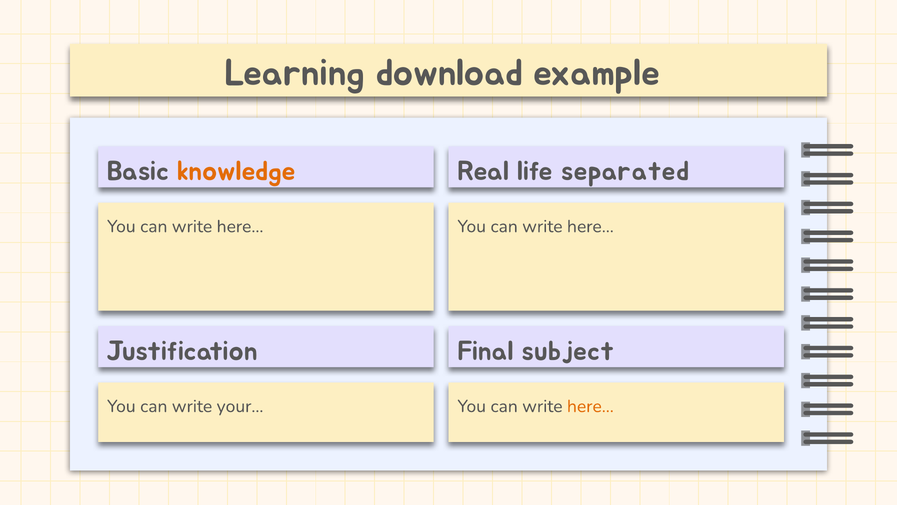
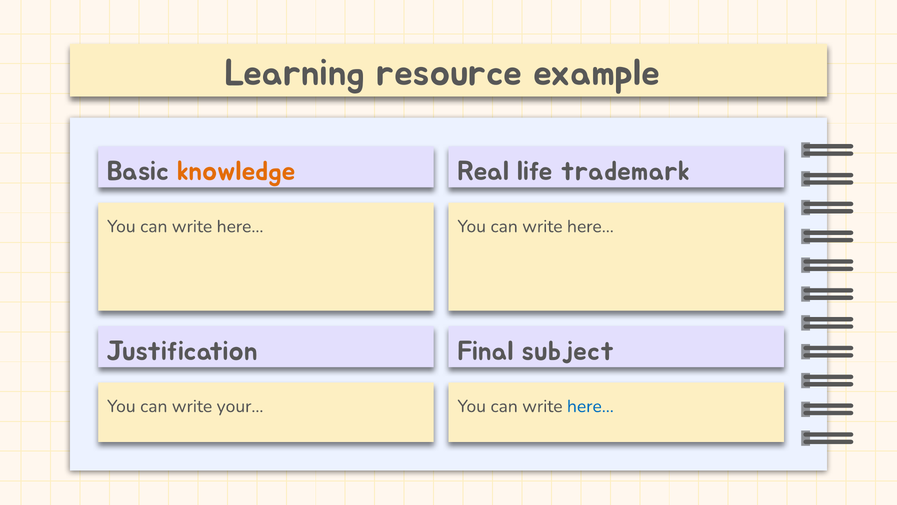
download: download -> resource (449, 73)
separated: separated -> trademark (625, 171)
here… colour: orange -> blue (590, 406)
